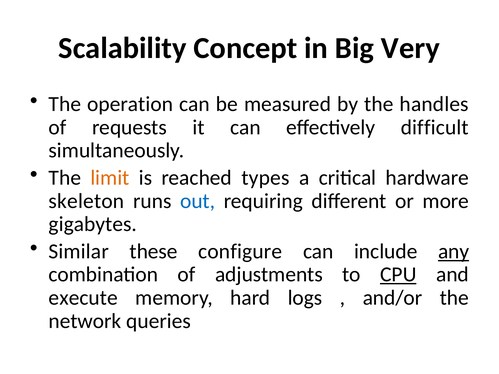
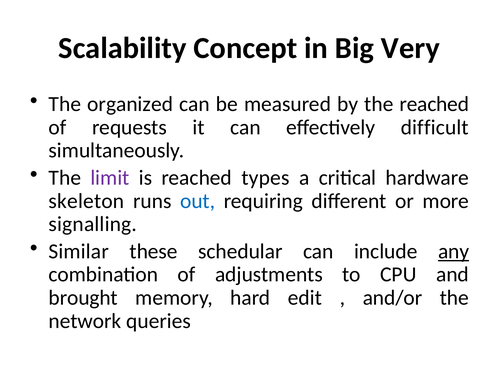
operation: operation -> organized (130, 104)
the handles: handles -> reached (434, 104)
limit colour: orange -> purple (110, 178)
gigabytes: gigabytes -> signalling (93, 224)
configure: configure -> schedular (240, 252)
CPU underline: present -> none (398, 275)
execute: execute -> brought (83, 298)
logs: logs -> edit (305, 298)
